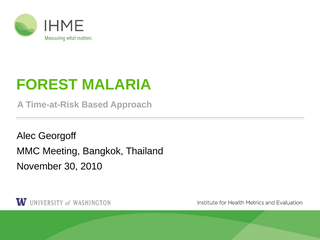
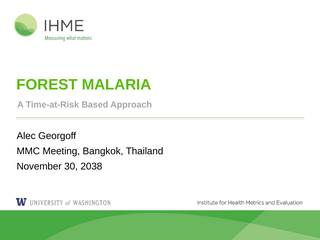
2010: 2010 -> 2038 (91, 166)
